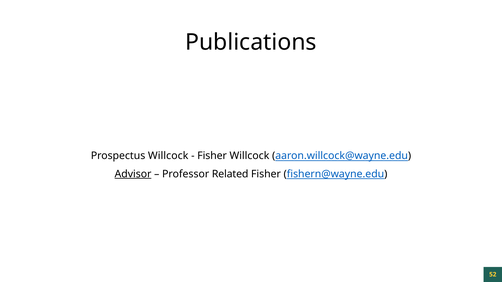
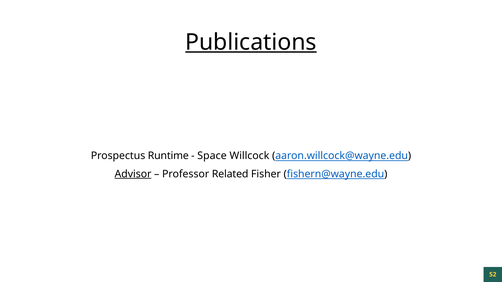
Publications underline: none -> present (251, 42)
Prospectus Willcock: Willcock -> Runtime (168, 156)
Fisher: Fisher -> Space (212, 156)
